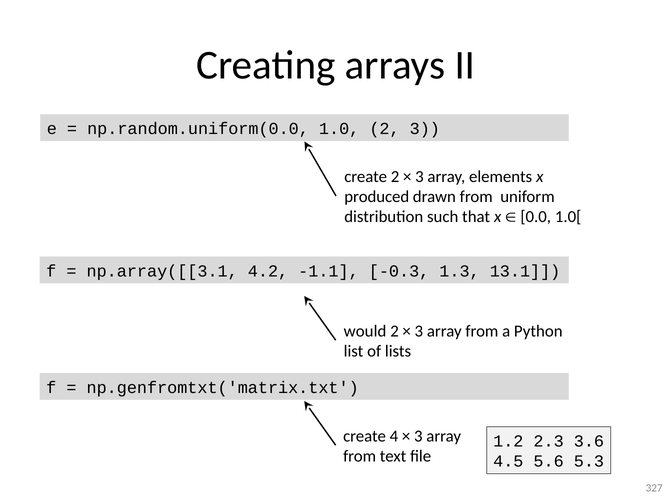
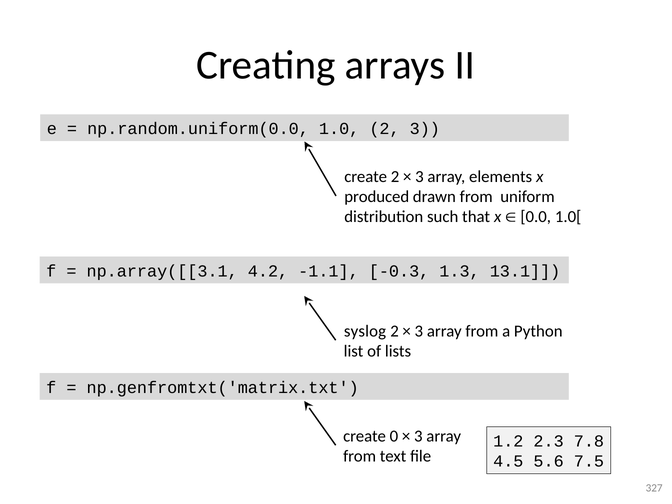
would: would -> syslog (365, 331)
4: 4 -> 0 (394, 436)
3.6: 3.6 -> 7.8 (589, 441)
5.3: 5.3 -> 7.5 (589, 461)
